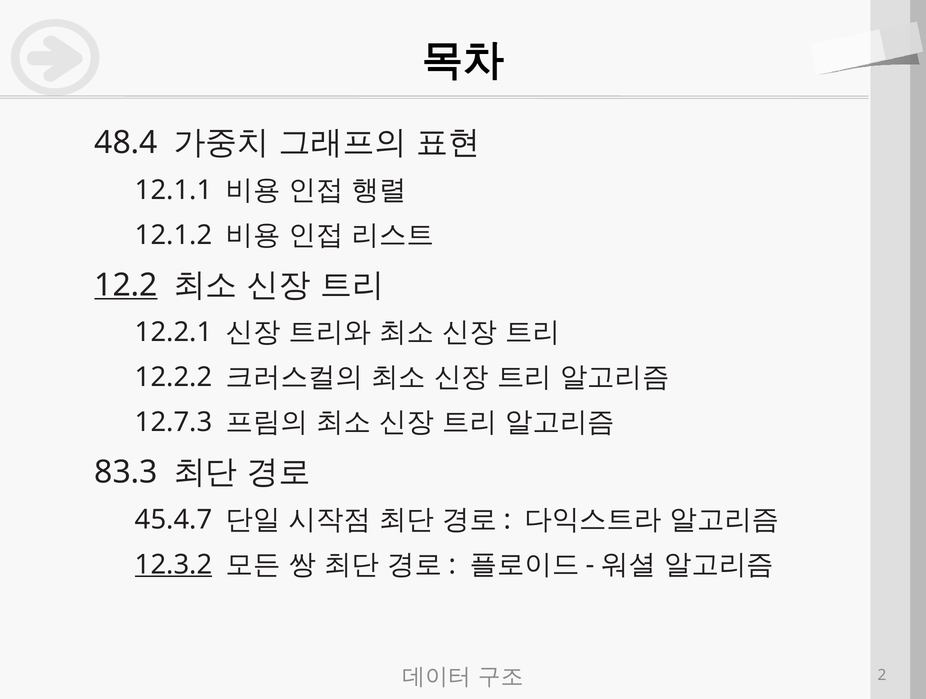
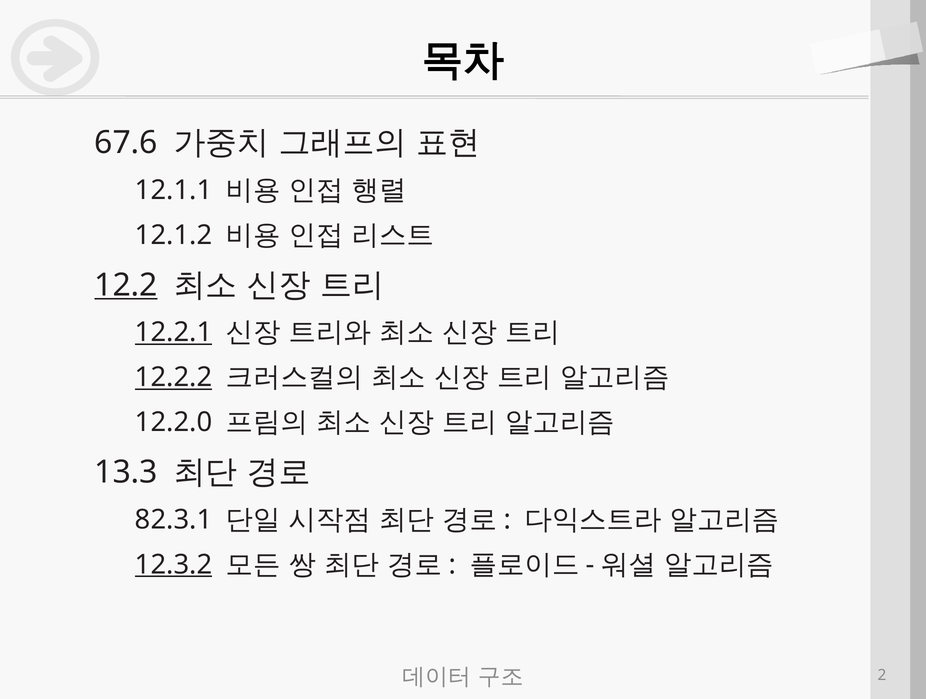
48.4: 48.4 -> 67.6 (126, 143)
12.2.1 underline: none -> present (174, 332)
12.2.2 underline: none -> present (174, 377)
12.7.3: 12.7.3 -> 12.2.0 (174, 422)
83.3: 83.3 -> 13.3 (126, 472)
45.4.7: 45.4.7 -> 82.3.1 (174, 519)
